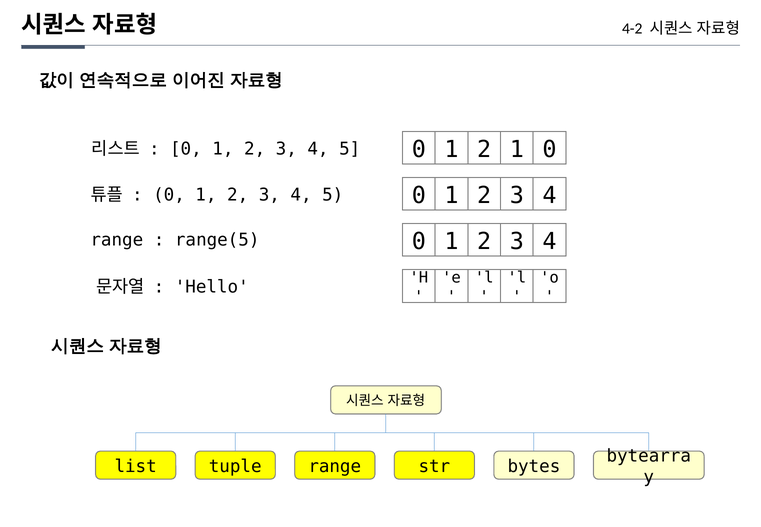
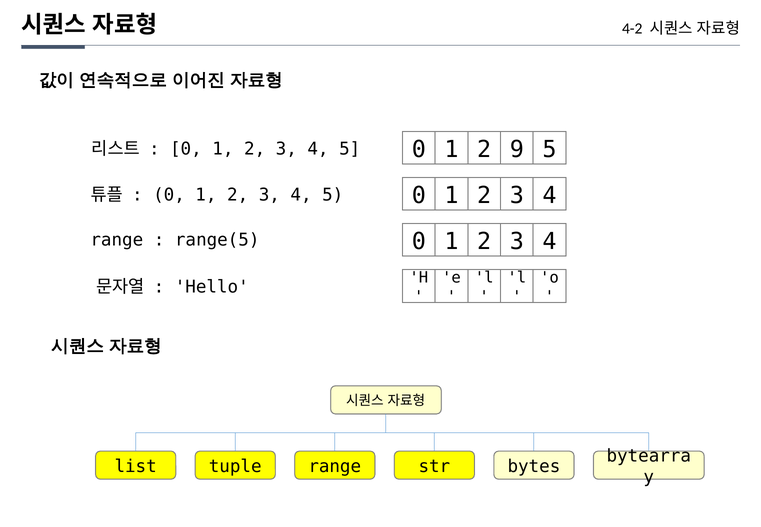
2 1: 1 -> 9 (517, 149)
0 0: 0 -> 5 (550, 149)
